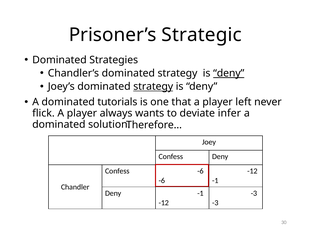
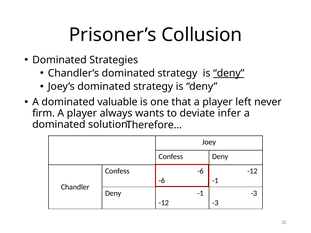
Strategic: Strategic -> Collusion (202, 35)
strategy underline: present -> none (153, 87)
tutorials: tutorials -> valuable (117, 102)
flick: flick -> firm (44, 113)
